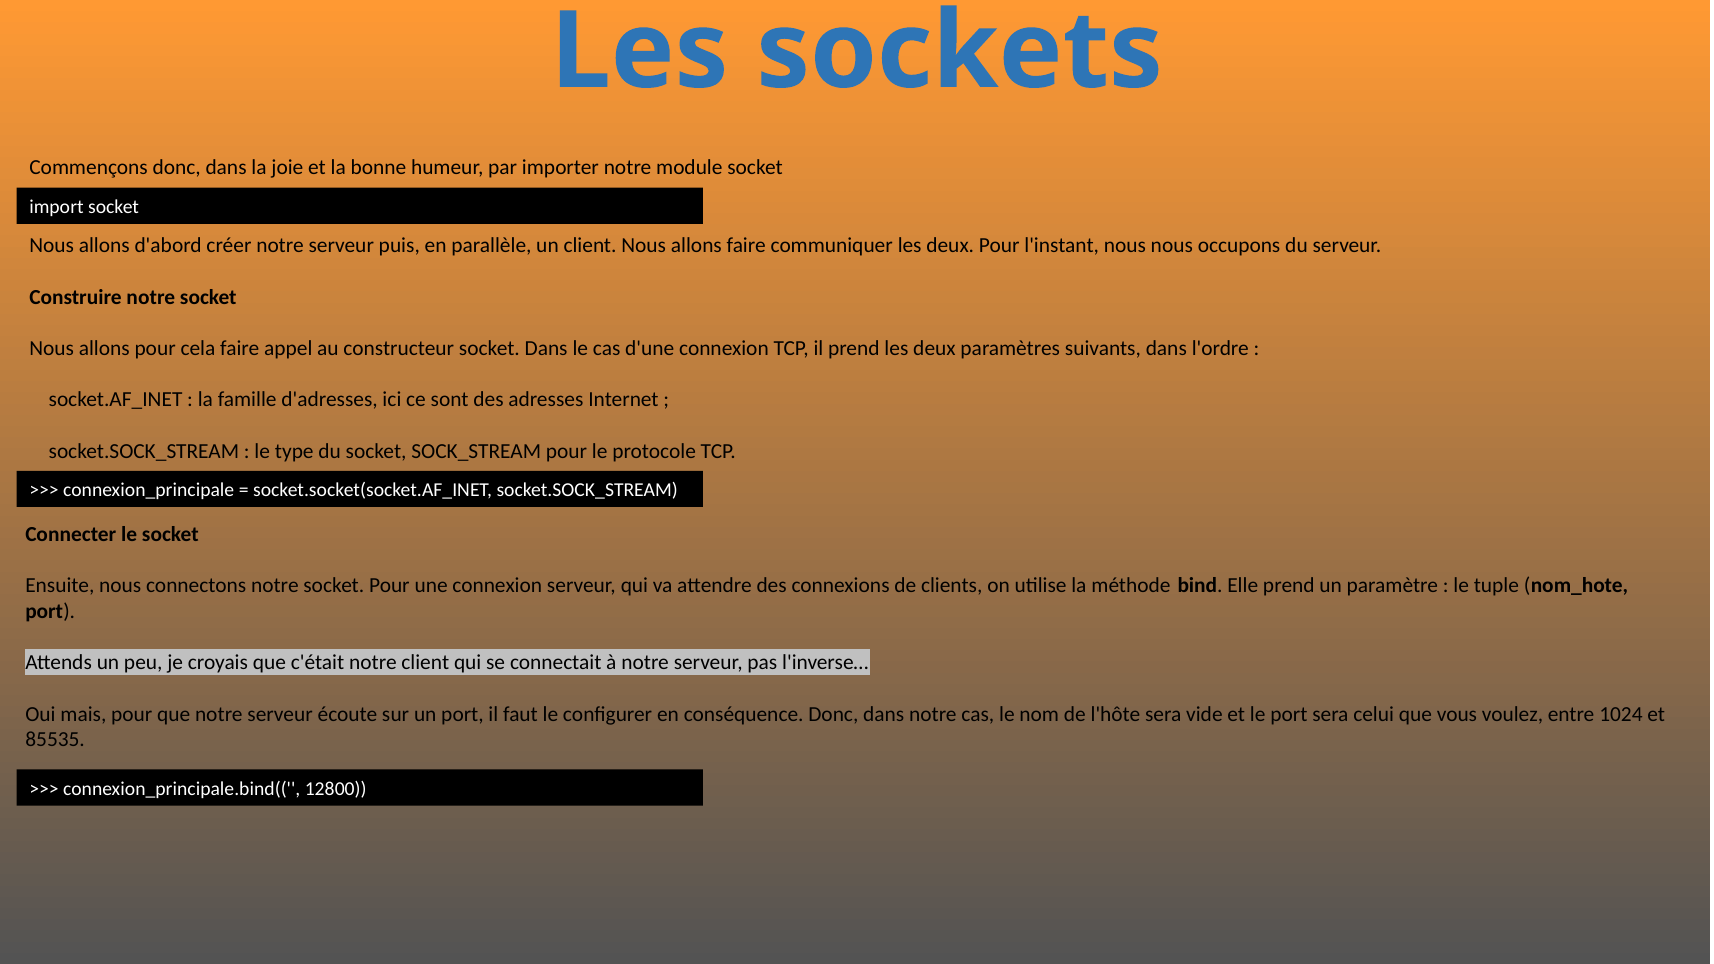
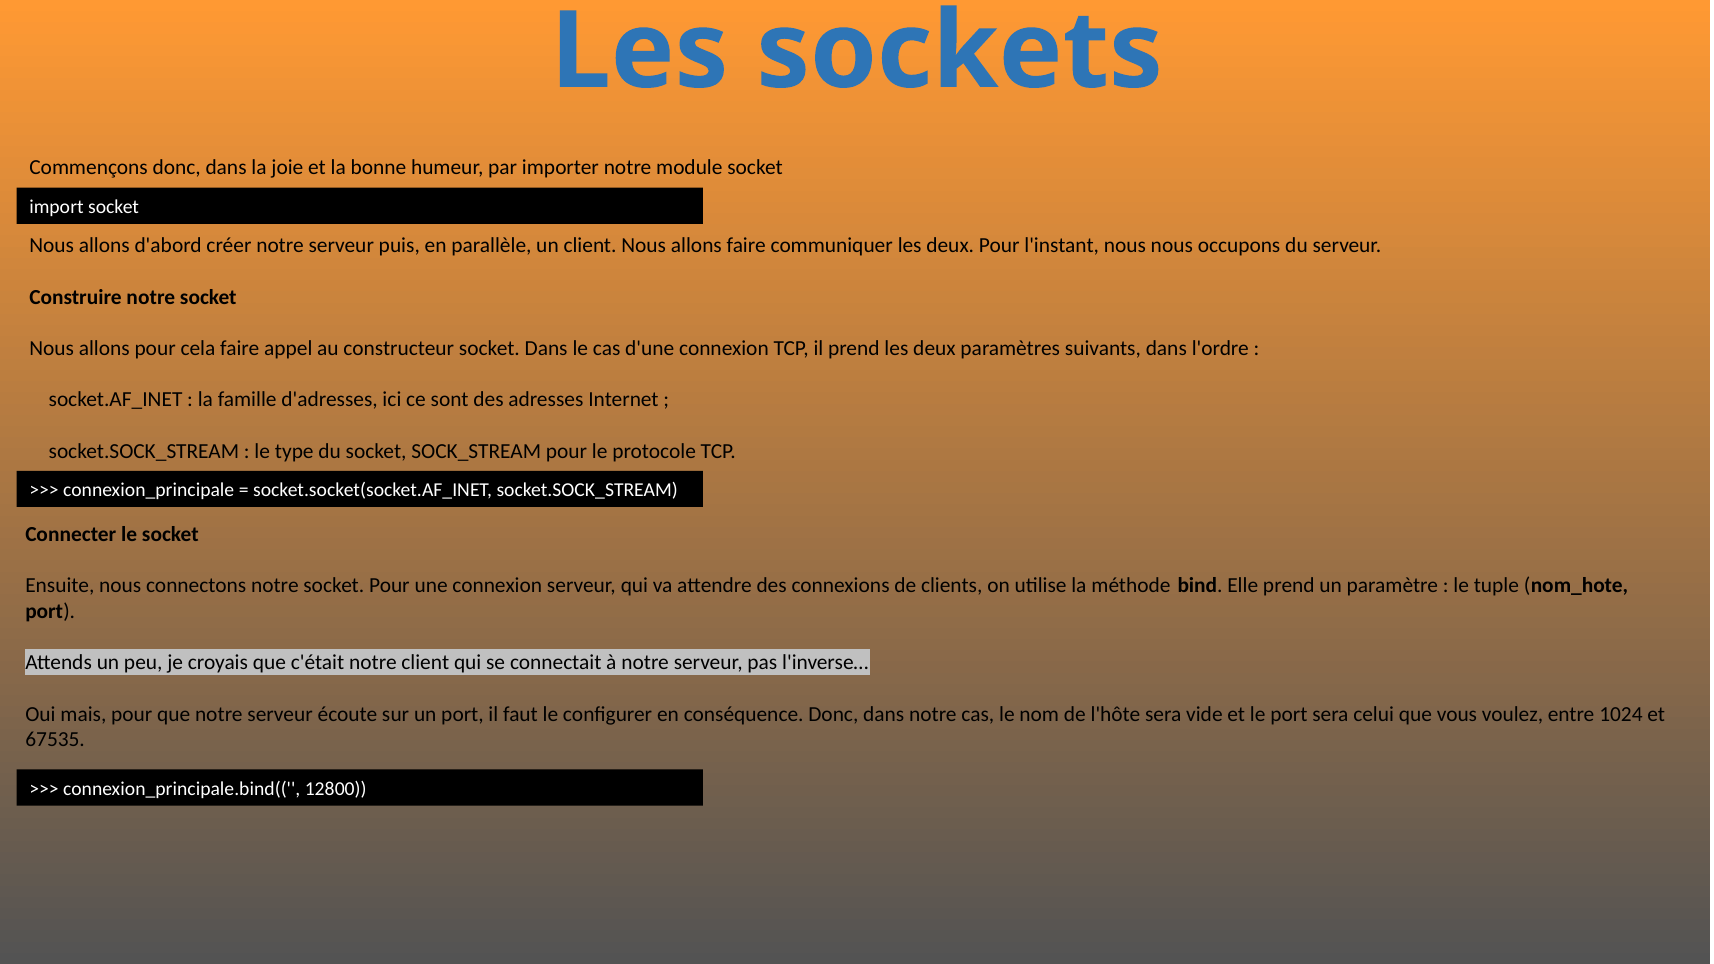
85535: 85535 -> 67535 (55, 740)
